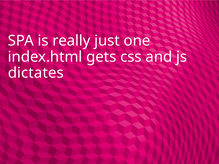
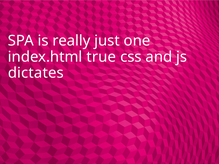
gets: gets -> true (101, 57)
